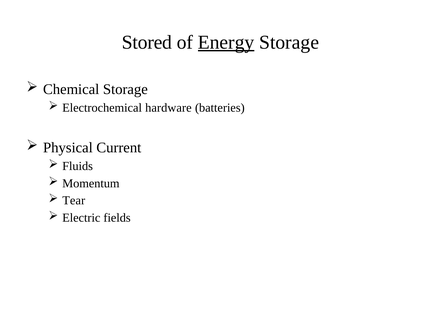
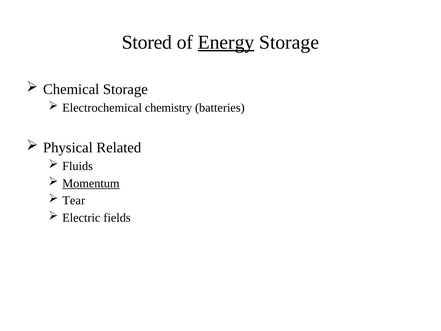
hardware: hardware -> chemistry (169, 108)
Current: Current -> Related (119, 148)
Momentum underline: none -> present (91, 183)
